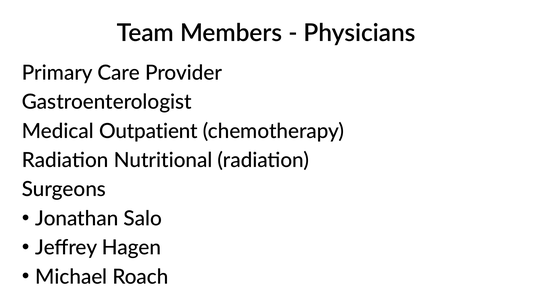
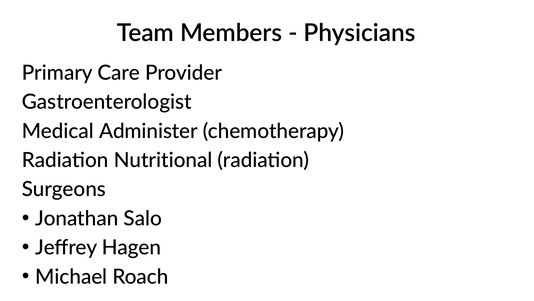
Outpatient: Outpatient -> Administer (148, 131)
